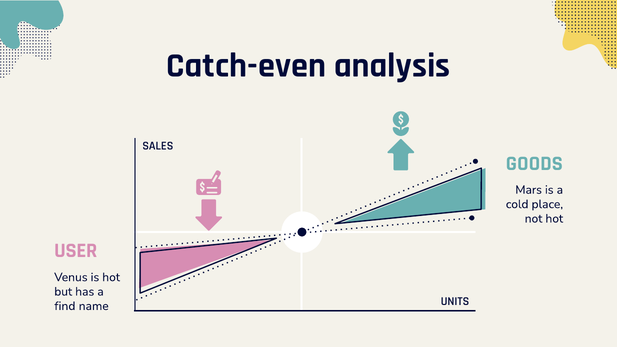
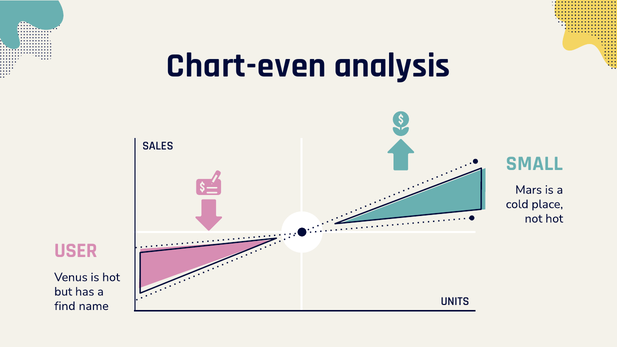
Catch-even: Catch-even -> Chart-even (246, 66)
GOODS: GOODS -> SMALL (534, 164)
